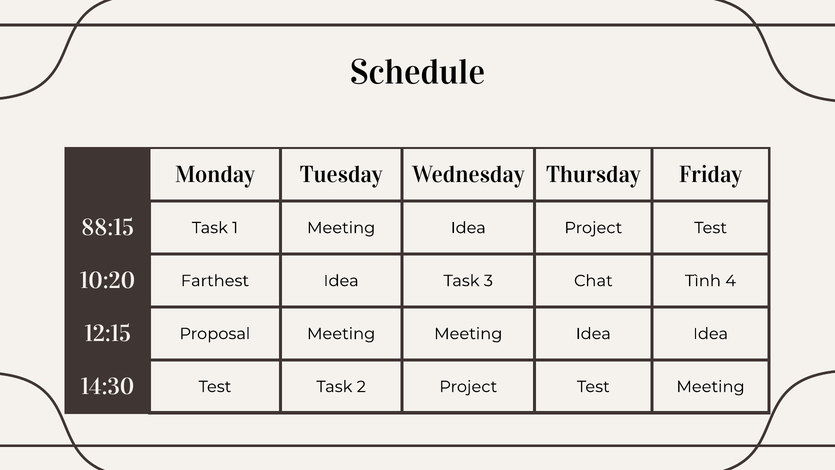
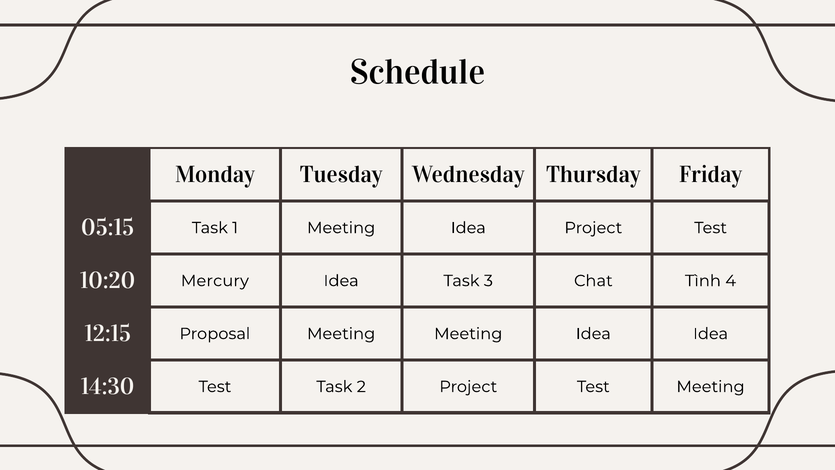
88:15: 88:15 -> 05:15 (107, 227)
Farthest: Farthest -> Mercury (215, 281)
